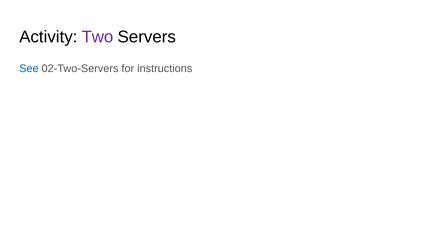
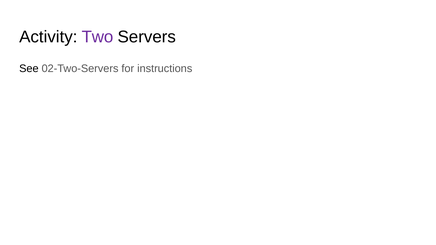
See colour: blue -> black (29, 69)
